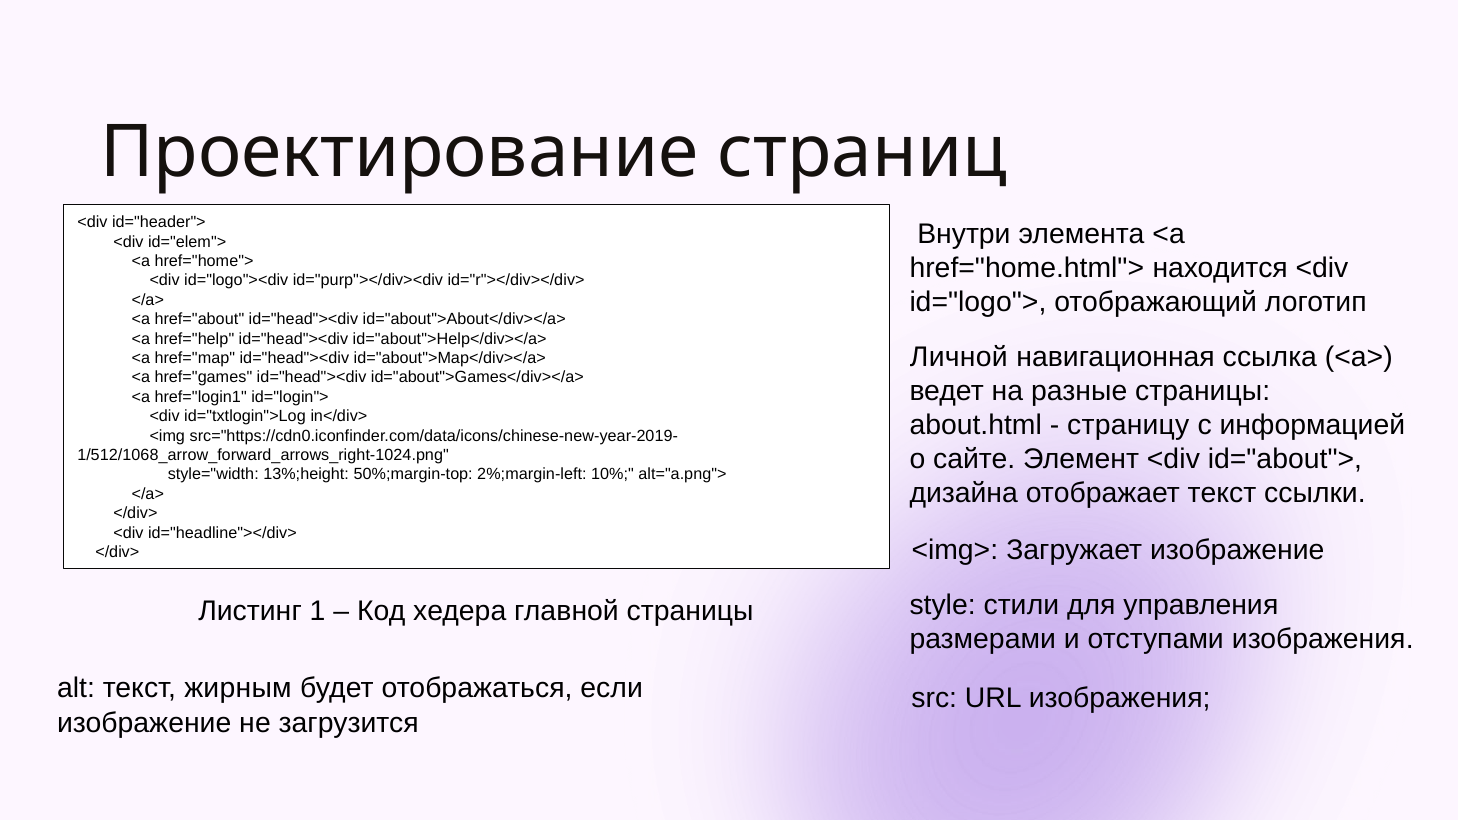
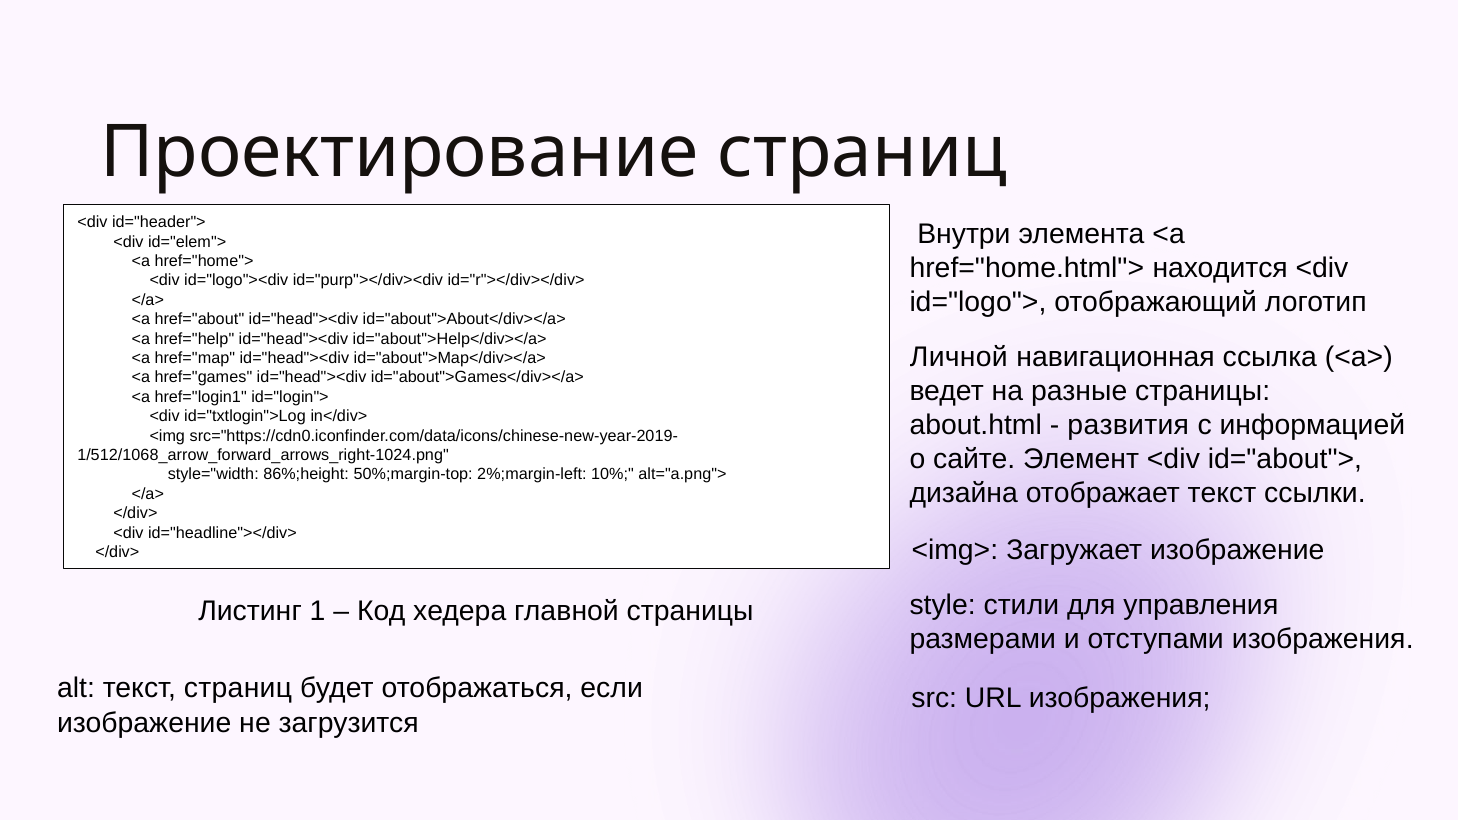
страницу: страницу -> развития (1128, 426)
13%;height: 13%;height -> 86%;height (306, 475)
текст жирным: жирным -> страниц (238, 689)
